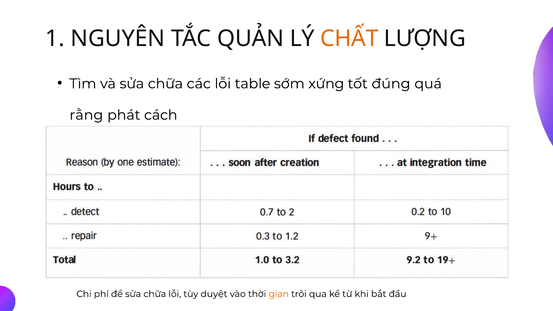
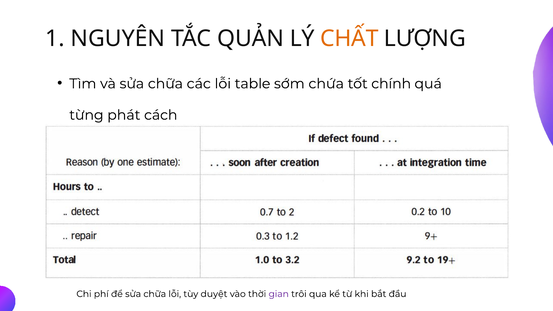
xứng: xứng -> chứa (326, 84)
đúng: đúng -> chính (391, 84)
rằng: rằng -> từng (86, 115)
gian colour: orange -> purple (279, 294)
